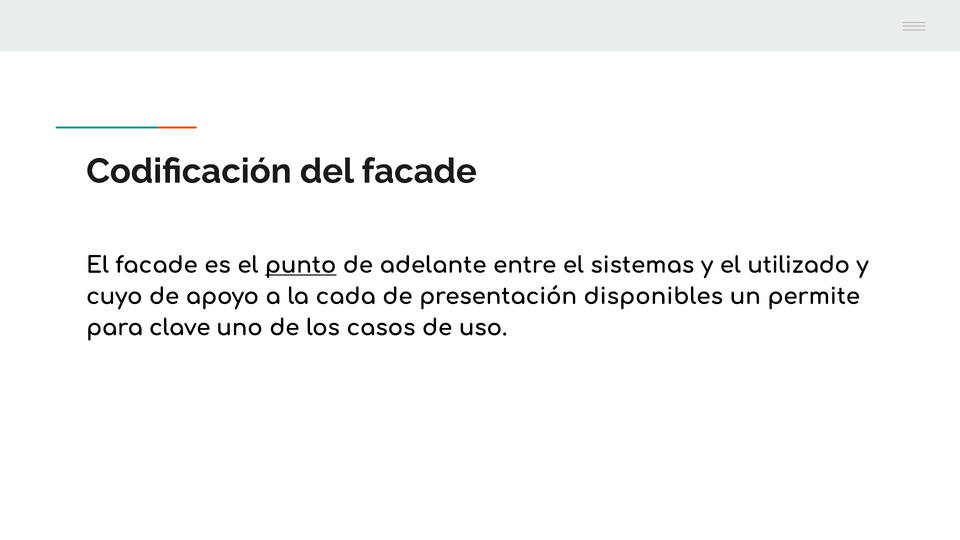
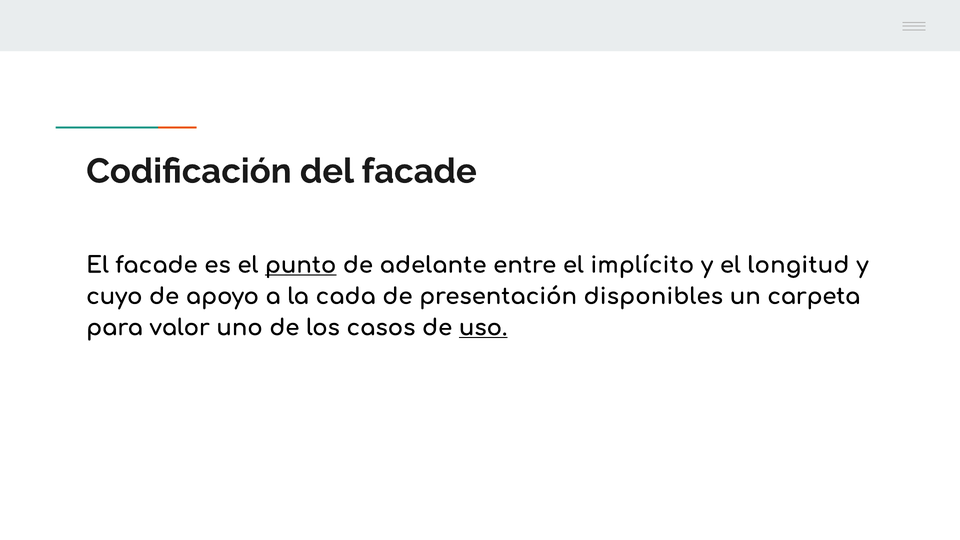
sistemas: sistemas -> implícito (642, 265)
utilizado: utilizado -> longitud (798, 265)
permite: permite -> carpeta (814, 297)
clave: clave -> valor (180, 328)
uso underline: none -> present (483, 328)
